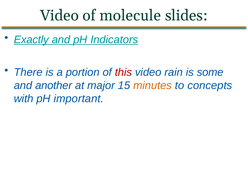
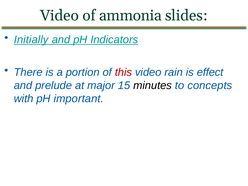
molecule: molecule -> ammonia (130, 15)
Exactly: Exactly -> Initially (31, 40)
some: some -> effect (210, 72)
another: another -> prelude (54, 86)
minutes colour: orange -> black (153, 86)
